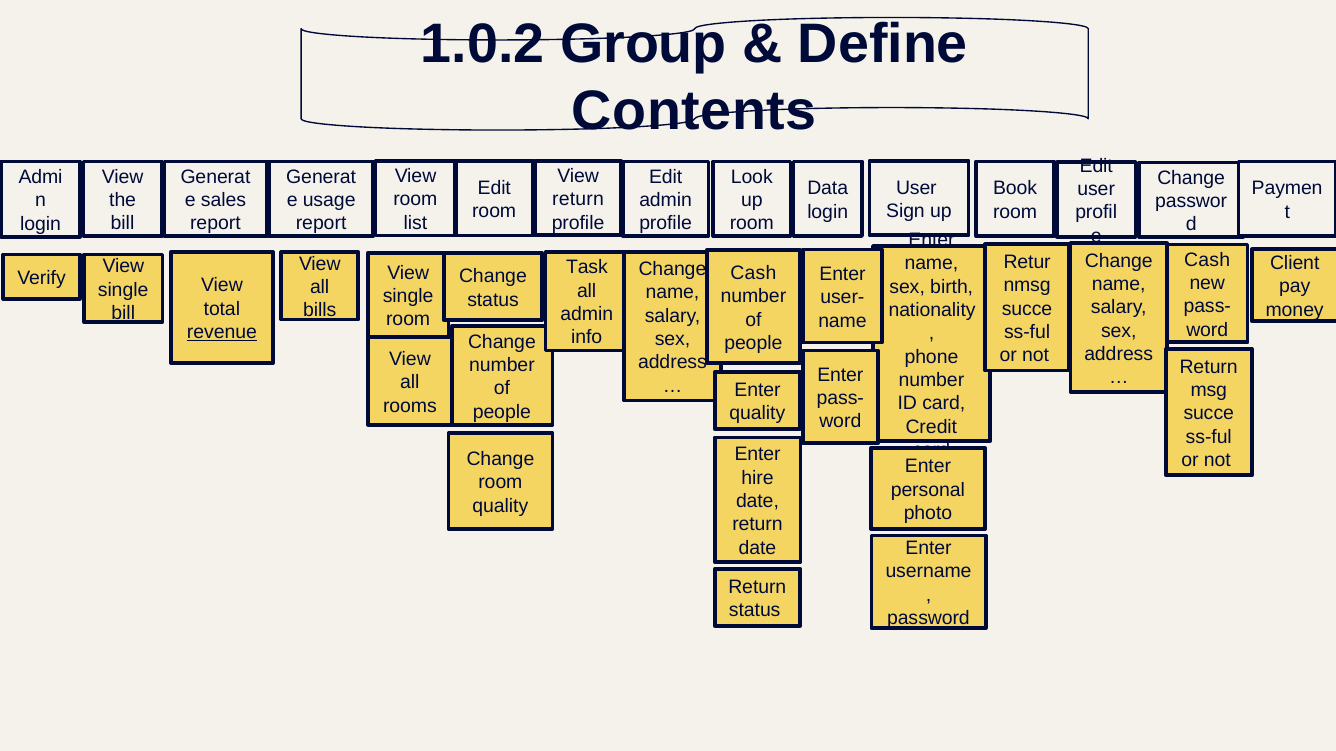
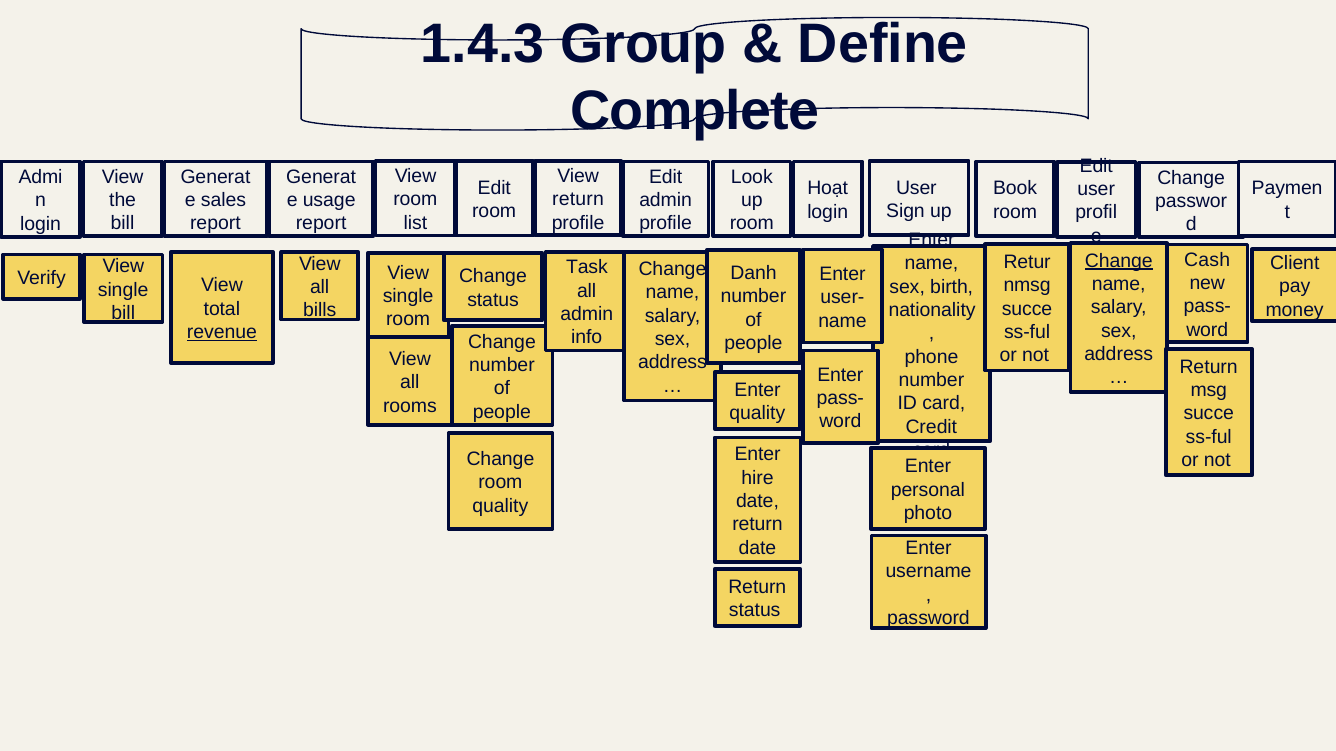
1.0.2: 1.0.2 -> 1.4.3 (483, 44)
Contents: Contents -> Complete (695, 111)
Data: Data -> Hoạt (828, 189)
Change underline: none -> present (1119, 261)
Cash: Cash -> Danh (754, 273)
